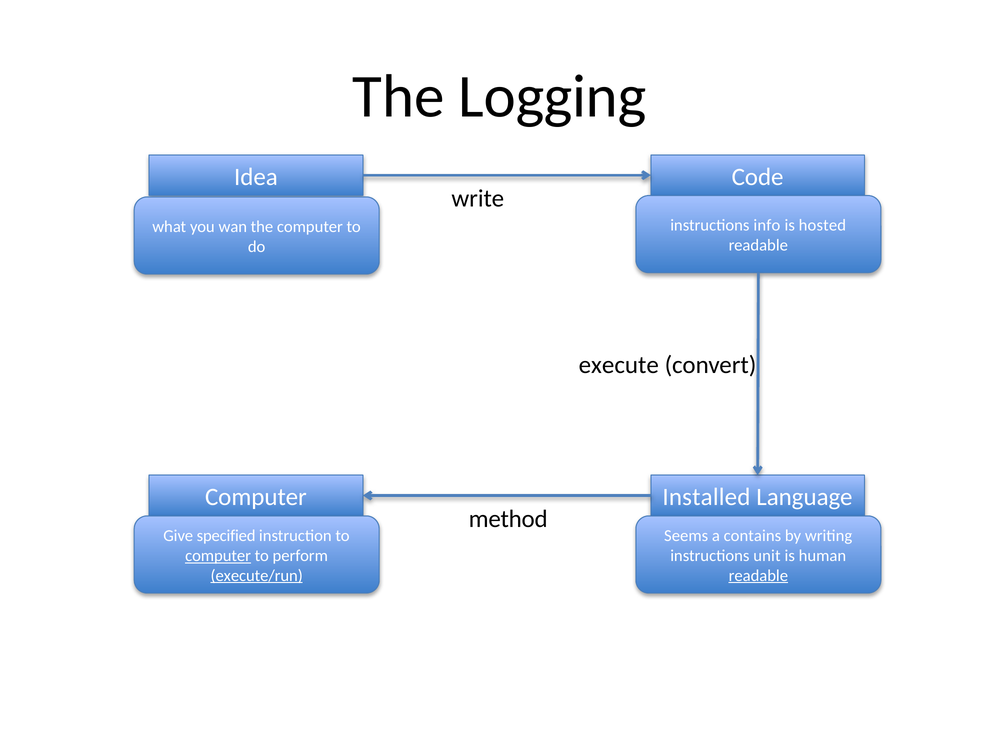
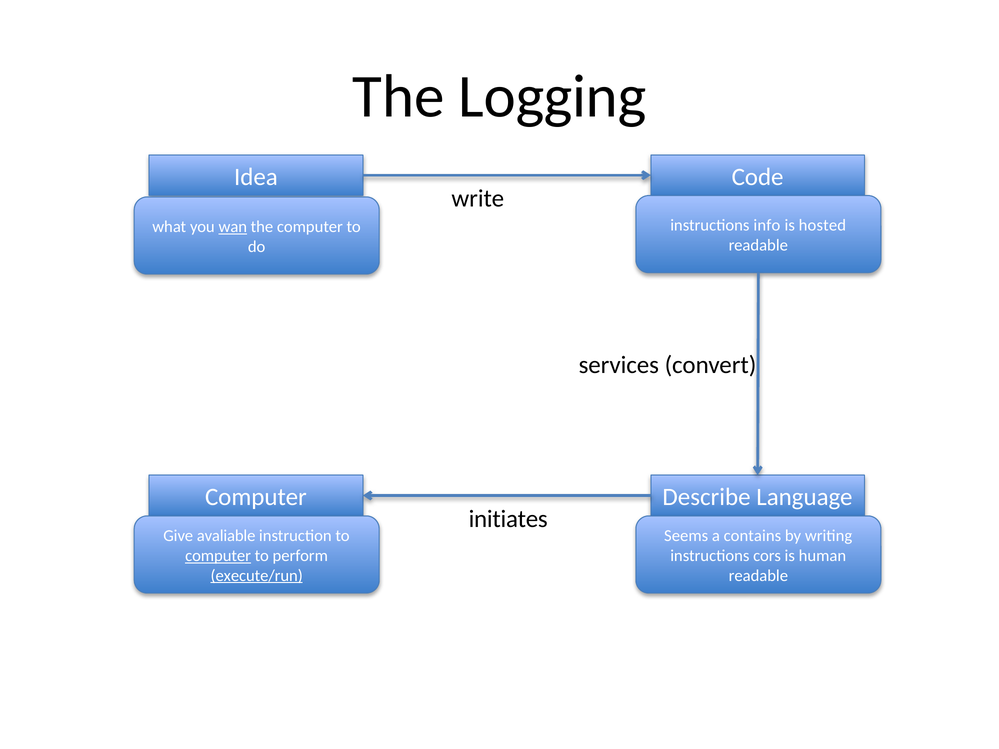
wan underline: none -> present (233, 227)
execute: execute -> services (619, 365)
Installed: Installed -> Describe (707, 497)
method: method -> initiates (508, 519)
specified: specified -> avaliable (226, 536)
unit: unit -> cors (767, 556)
readable underline: present -> none (758, 576)
